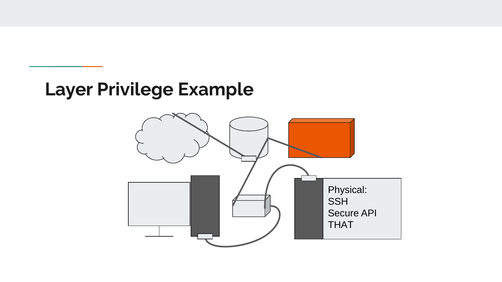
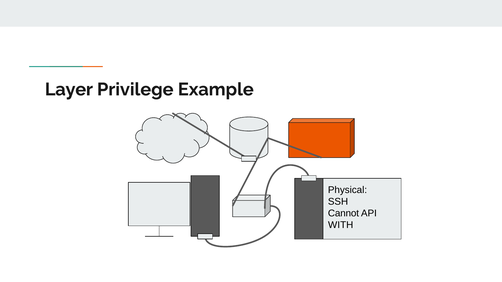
Secure: Secure -> Cannot (343, 214)
THAT: THAT -> WITH (341, 225)
